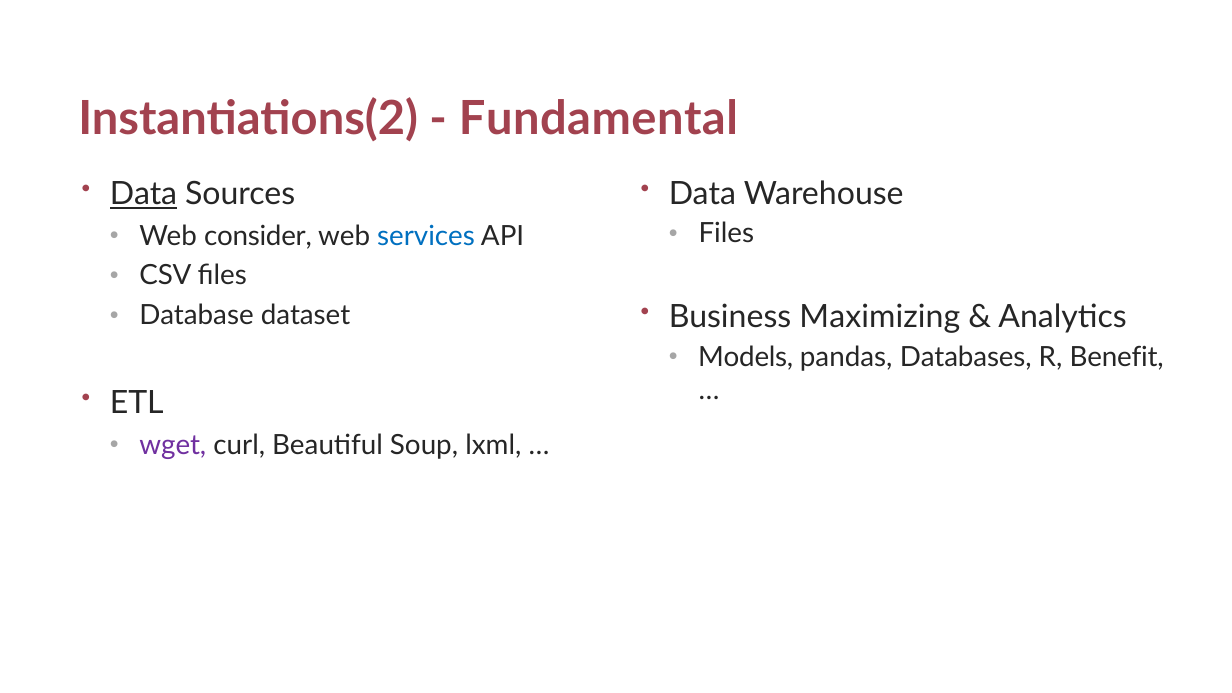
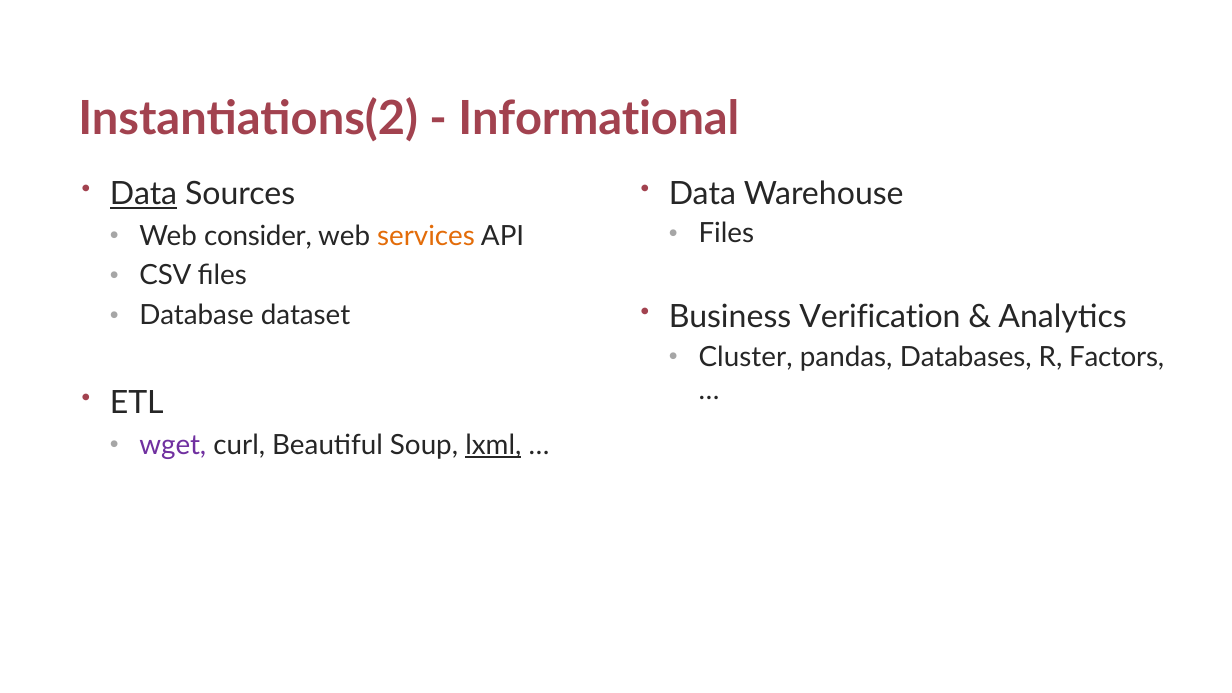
Fundamental: Fundamental -> Informational (599, 119)
services colour: blue -> orange (426, 236)
Maximizing: Maximizing -> Verification (880, 317)
Models: Models -> Cluster (746, 357)
Benefit: Benefit -> Factors (1117, 357)
lxml underline: none -> present (493, 445)
